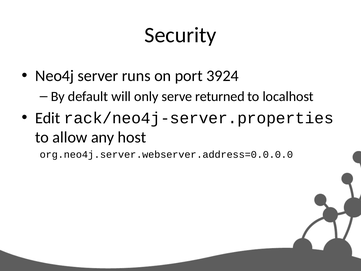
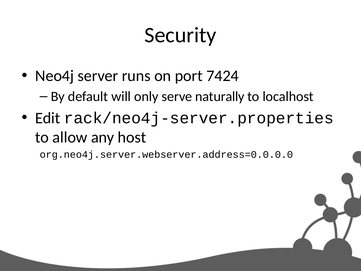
3924: 3924 -> 7424 (223, 76)
returned: returned -> naturally (220, 96)
